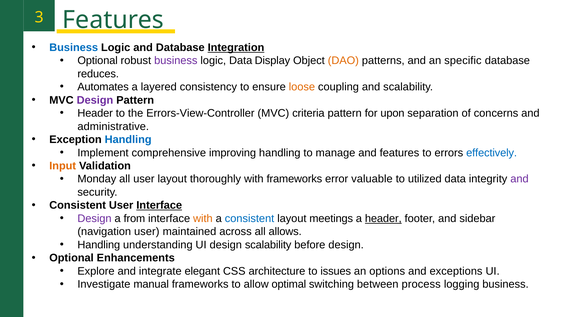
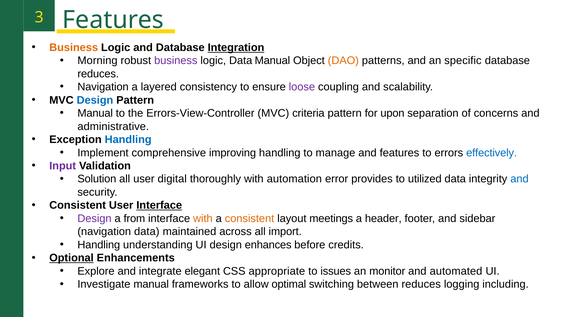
Business colour: blue -> orange (74, 47)
Optional: Optional -> Morning (98, 61)
Data Display: Display -> Manual (272, 61)
Automates: Automates -> Navigation (103, 87)
loose colour: orange -> purple (302, 87)
Design colour: purple -> blue (95, 100)
Header: Header -> Manual (95, 113)
Input colour: orange -> purple (63, 166)
Monday: Monday -> Solution (97, 179)
user layout: layout -> digital (172, 179)
with frameworks: frameworks -> automation (294, 179)
valuable: valuable -> provides (372, 179)
and colour: purple -> blue (519, 179)
consistent colour: blue -> orange (250, 218)
header underline: present -> none (383, 218)
navigation user: user -> data (147, 231)
allows: allows -> import (285, 231)
design scalability: scalability -> enhances (268, 245)
before design: design -> credits (346, 245)
Optional underline: none -> present (71, 258)
architecture: architecture -> appropriate (277, 271)
options: options -> monitor (387, 271)
exceptions: exceptions -> automated (456, 271)
between process: process -> reduces (421, 284)
logging business: business -> including (506, 284)
